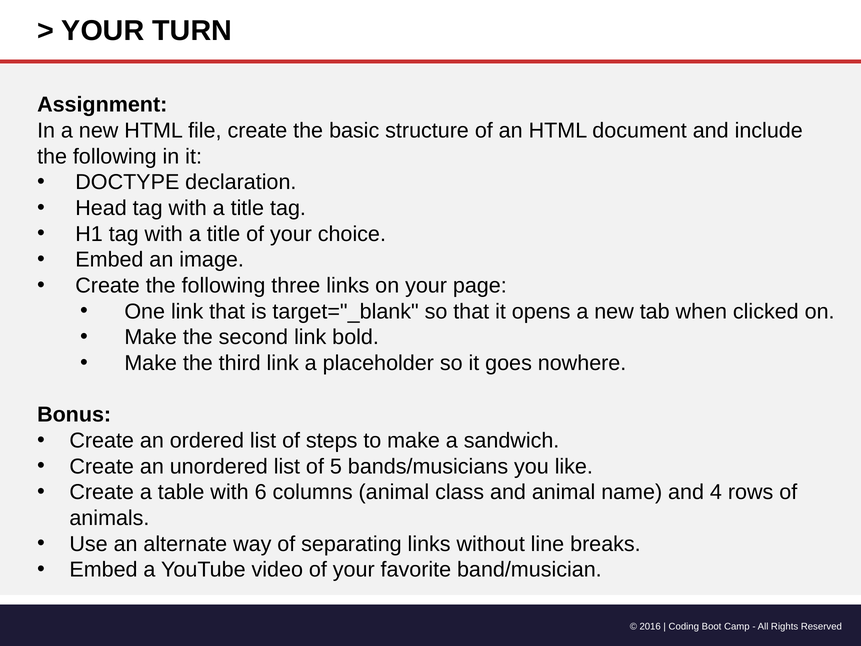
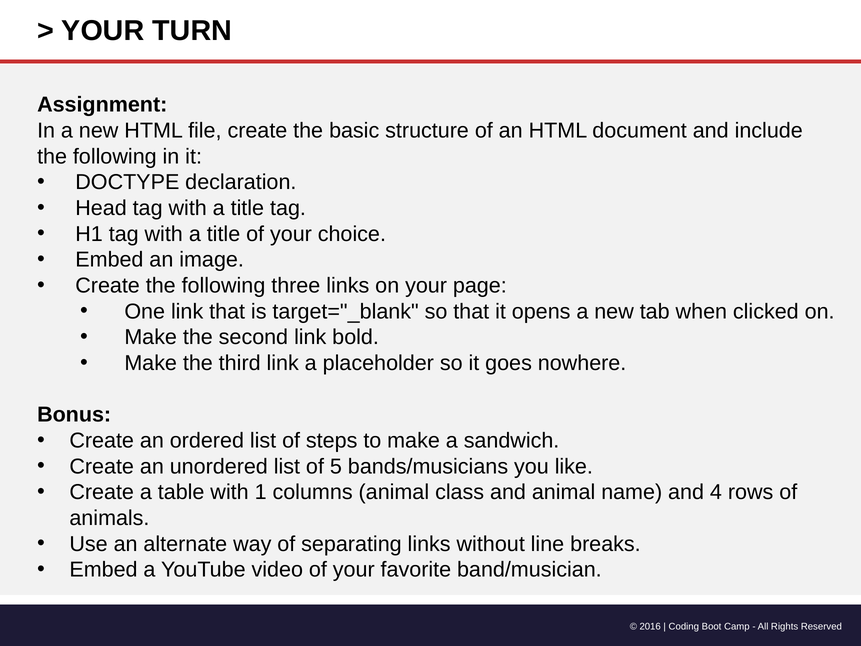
6: 6 -> 1 (261, 492)
